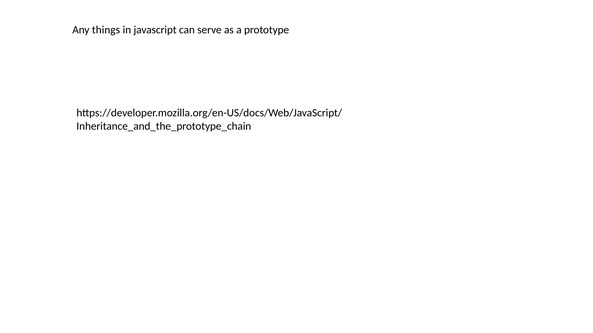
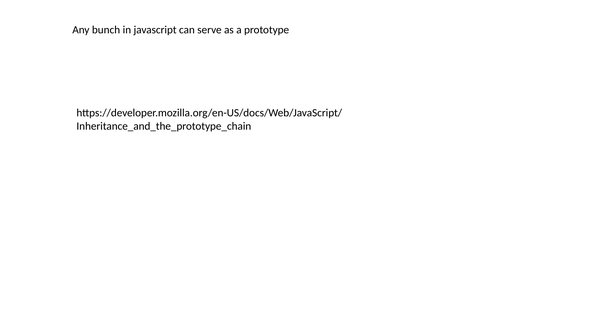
things: things -> bunch (106, 30)
